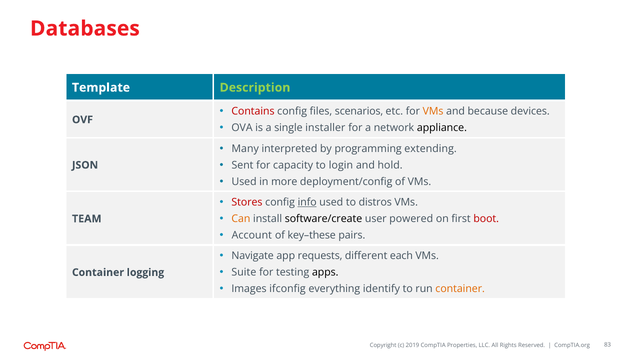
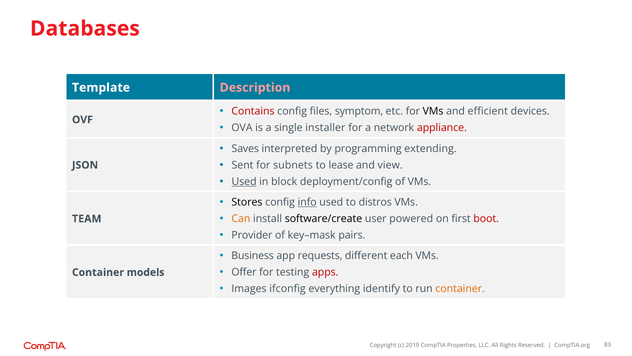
Description colour: light green -> pink (255, 87)
scenarios: scenarios -> symptom (359, 111)
VMs colour: orange -> black (433, 111)
because: because -> efficient (488, 111)
appliance colour: black -> red (442, 128)
Many: Many -> Saves (245, 148)
capacity: capacity -> subnets (293, 165)
login: login -> lease (341, 165)
hold: hold -> view (390, 165)
Used underline: none -> present (244, 181)
more: more -> block (284, 181)
Stores colour: red -> black (247, 202)
Account: Account -> Provider (252, 235)
key–these: key–these -> key–mask (312, 235)
Navigate: Navigate -> Business (253, 256)
Suite: Suite -> Offer (244, 272)
apps colour: black -> red (325, 272)
logging: logging -> models (146, 272)
